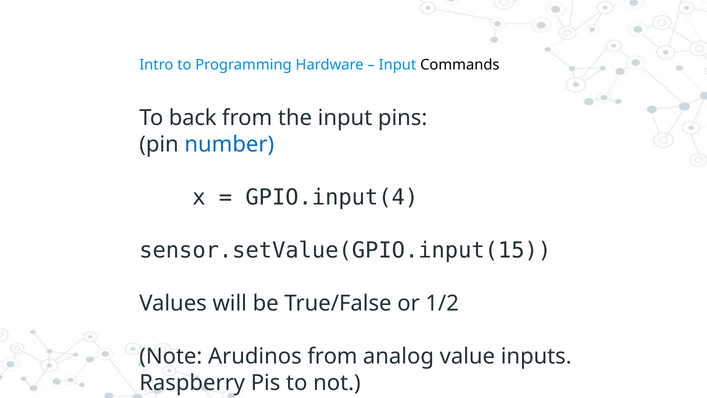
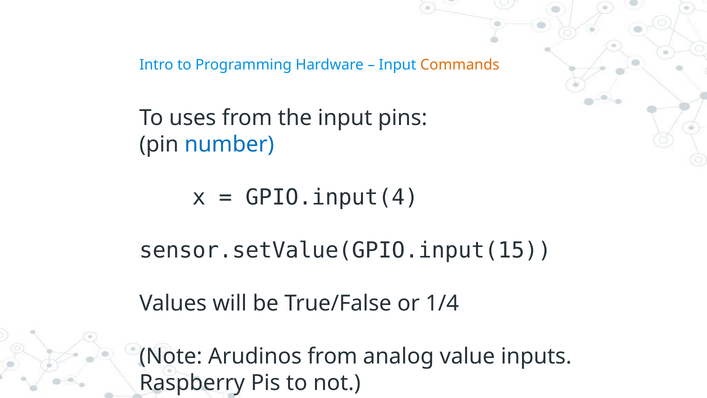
Commands colour: black -> orange (460, 65)
back: back -> uses (193, 118)
1/2: 1/2 -> 1/4 (442, 303)
